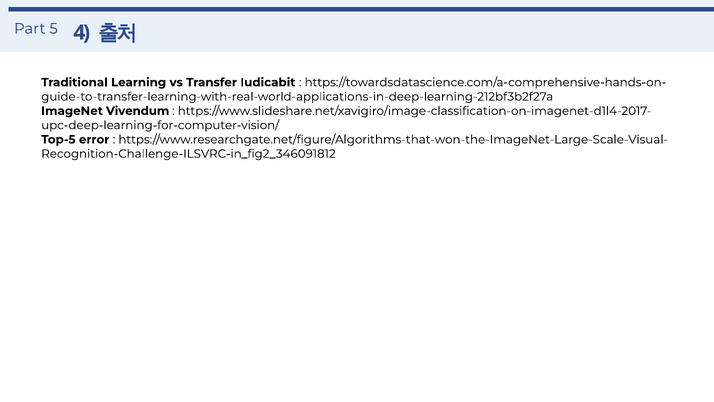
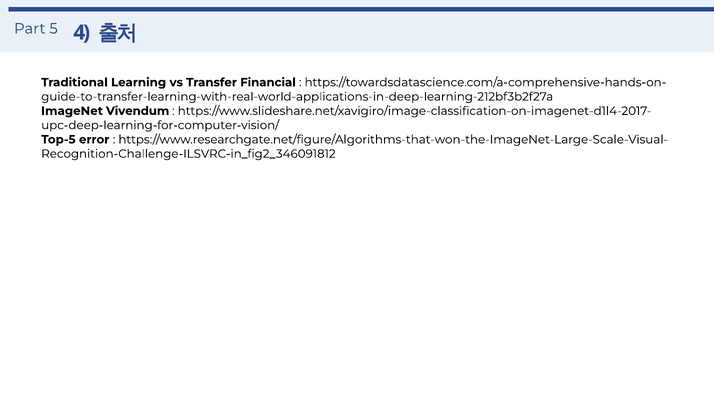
Iudicabit: Iudicabit -> Financial (268, 82)
